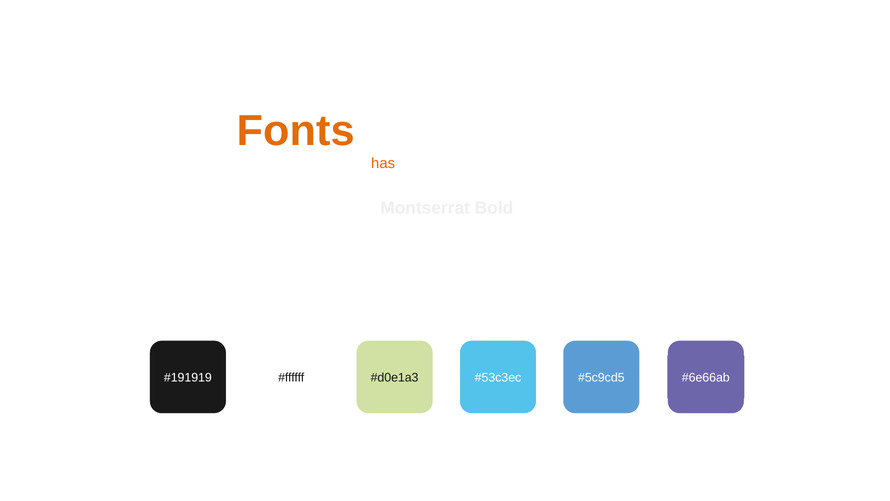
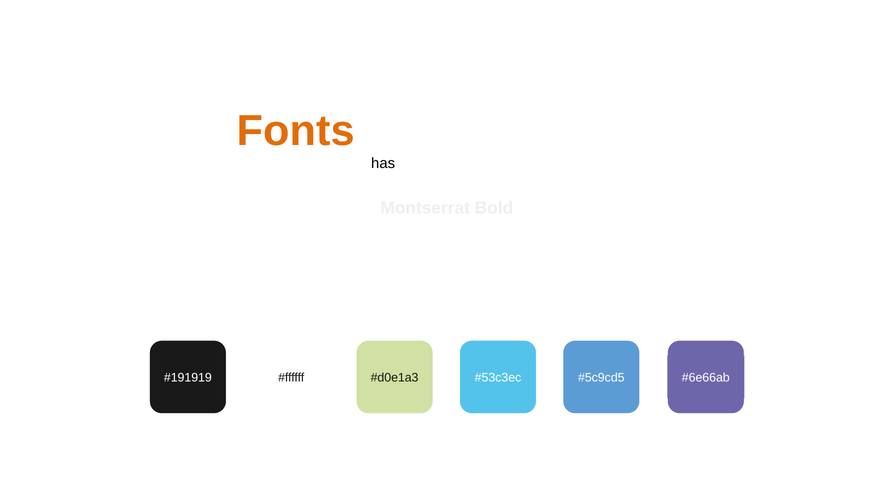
has colour: orange -> black (383, 163)
